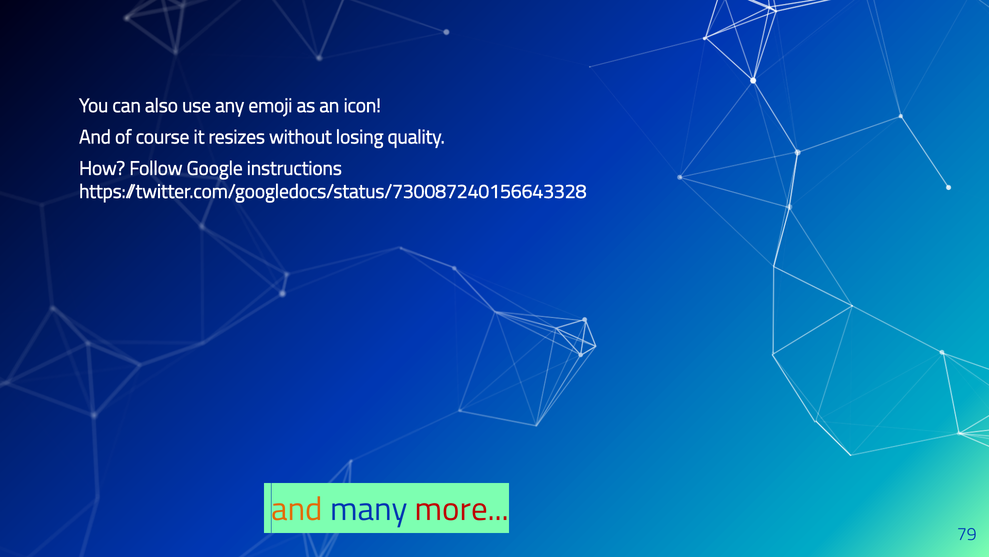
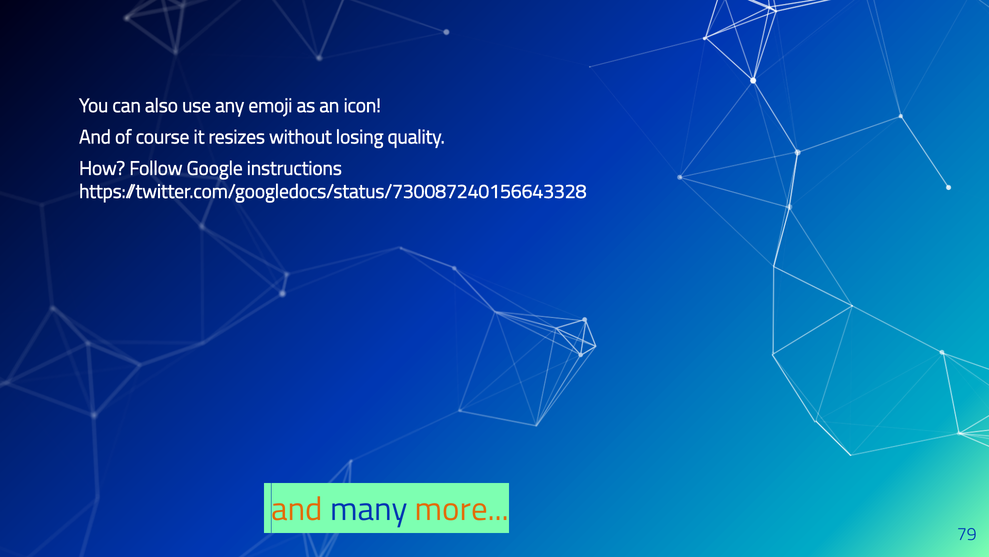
more colour: red -> orange (462, 509)
